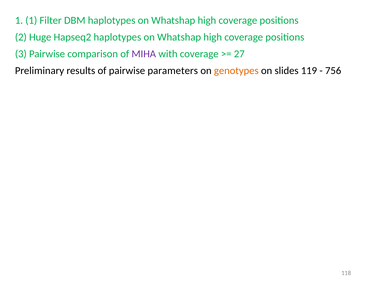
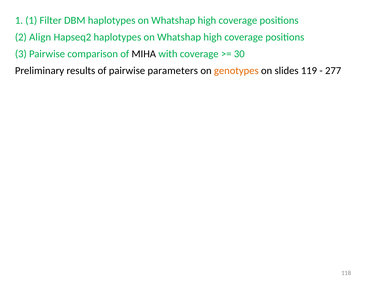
Huge: Huge -> Align (40, 37)
MIHA colour: purple -> black (144, 54)
27: 27 -> 30 (239, 54)
756: 756 -> 277 (333, 71)
